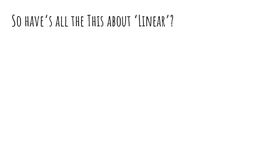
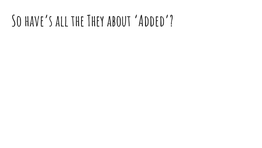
This: This -> They (96, 21)
Linear: Linear -> Added (154, 21)
